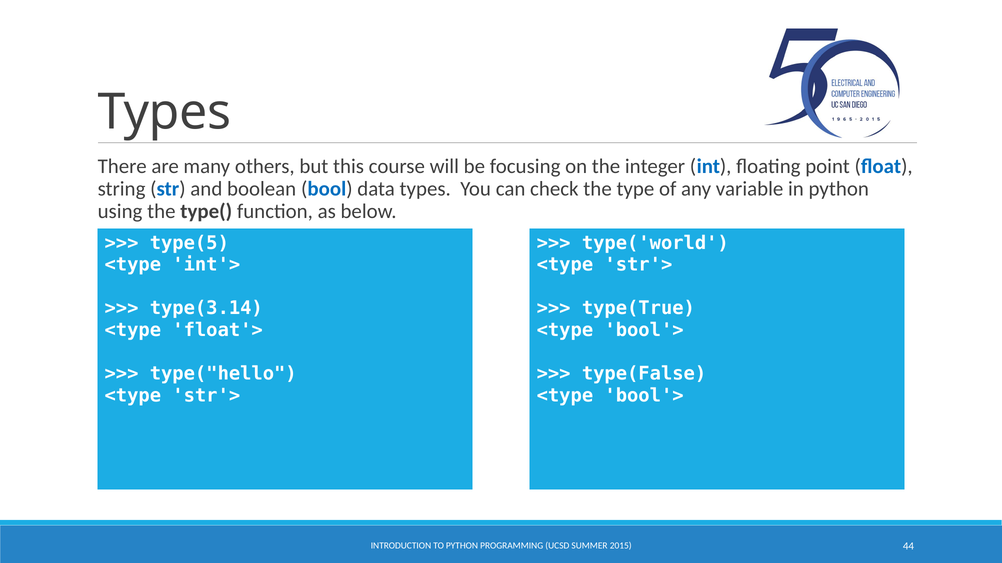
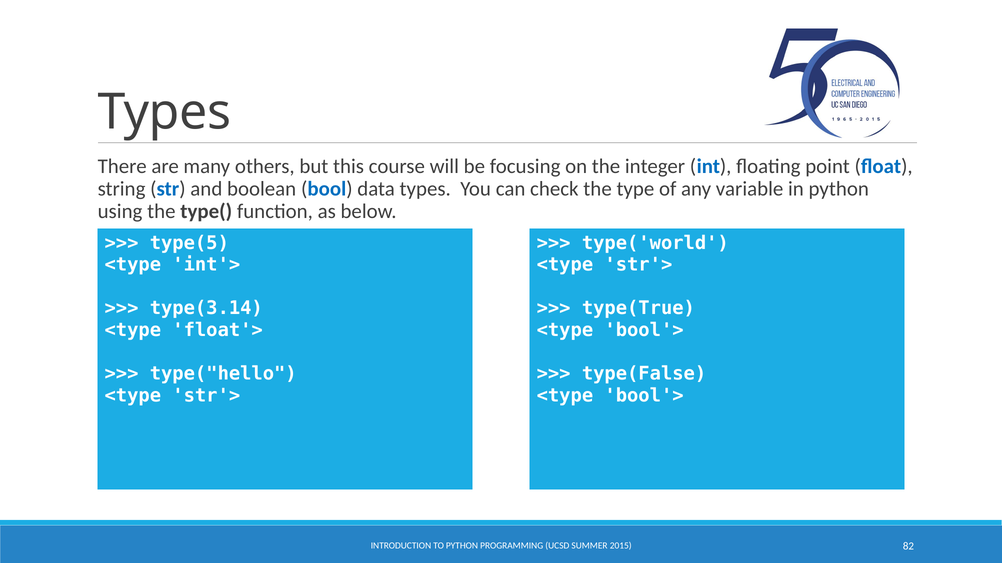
44: 44 -> 82 (908, 547)
